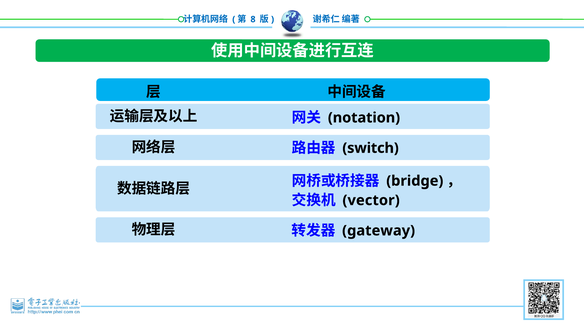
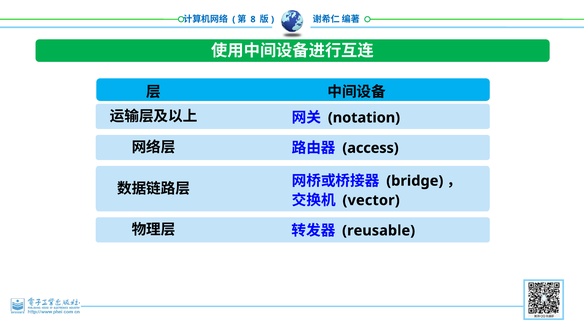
switch: switch -> access (371, 148)
gateway: gateway -> reusable (379, 231)
